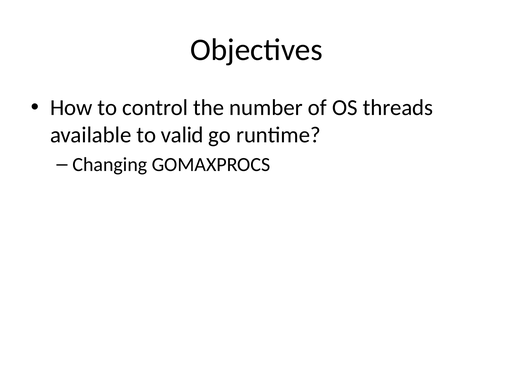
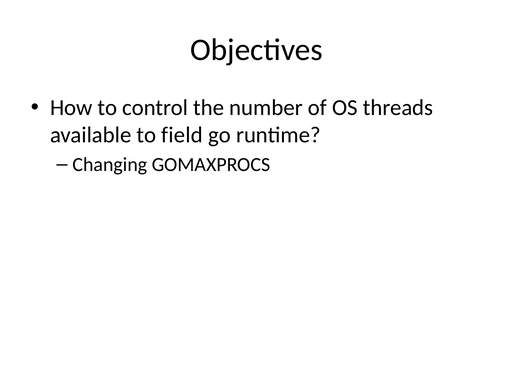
valid: valid -> field (182, 135)
